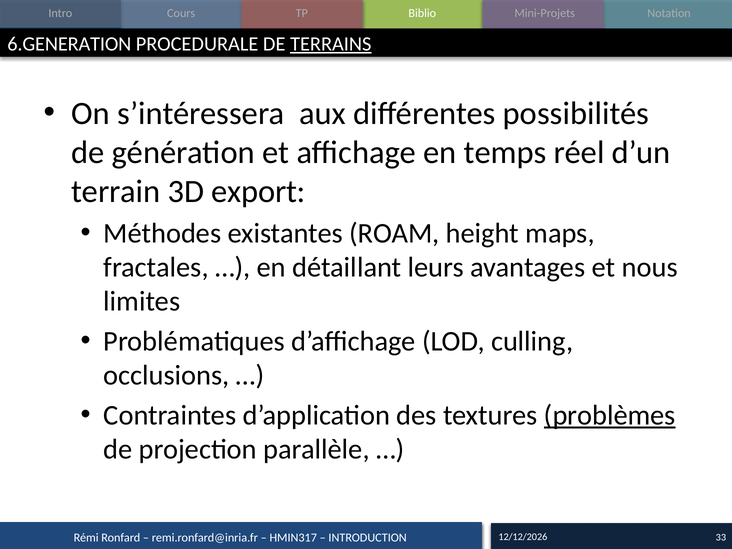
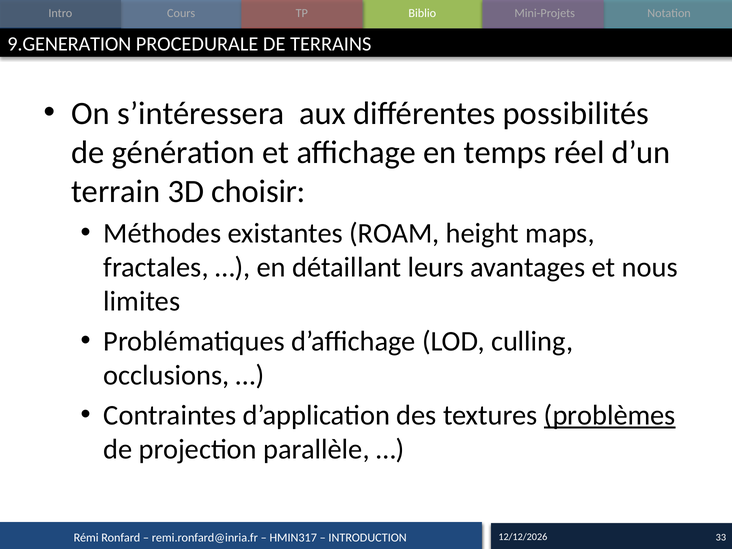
6.GENERATION: 6.GENERATION -> 9.GENERATION (69, 44)
TERRAINS underline: present -> none (331, 44)
export: export -> choisir (259, 191)
